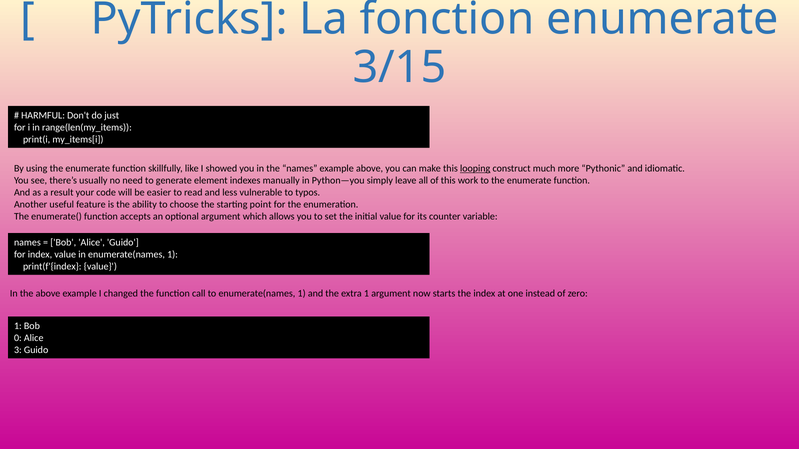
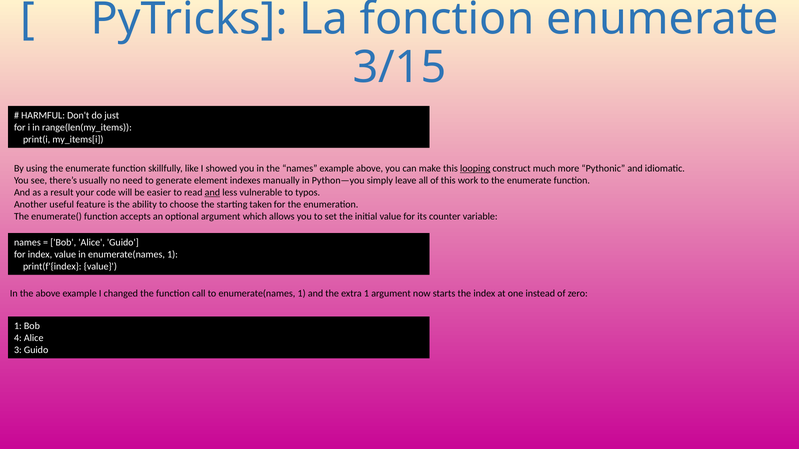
and underline: none -> present (212, 193)
point: point -> taken (261, 205)
0: 0 -> 4 (18, 338)
